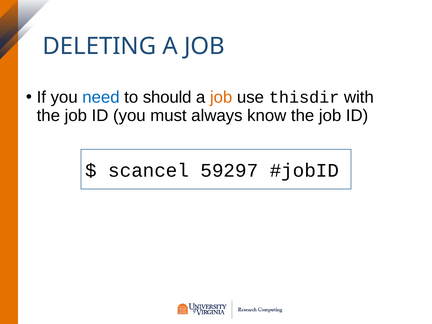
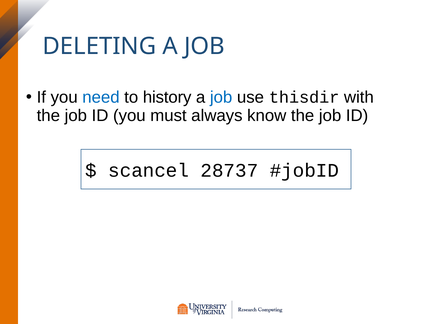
should: should -> history (167, 97)
job colour: orange -> blue (221, 97)
59297: 59297 -> 28737 (229, 171)
